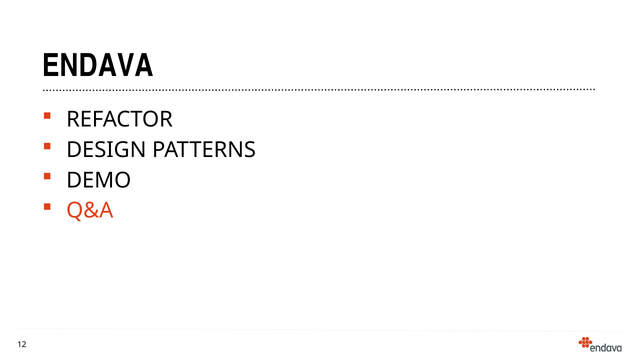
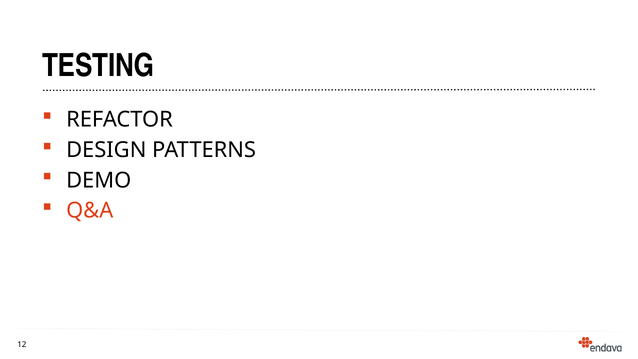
ENDAVA: ENDAVA -> TESTING (98, 65)
